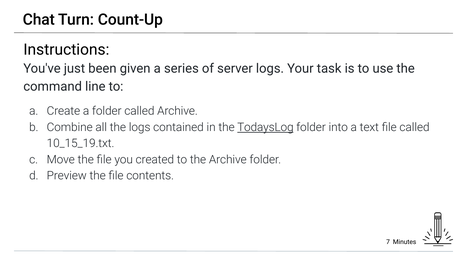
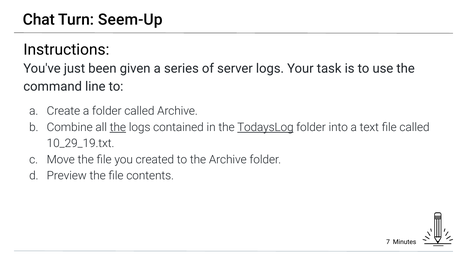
Count-Up: Count-Up -> Seem-Up (130, 20)
the underline: none -> present (118, 127)
10_15_19.txt: 10_15_19.txt -> 10_29_19.txt (81, 143)
